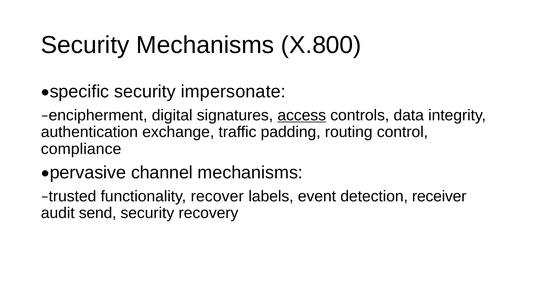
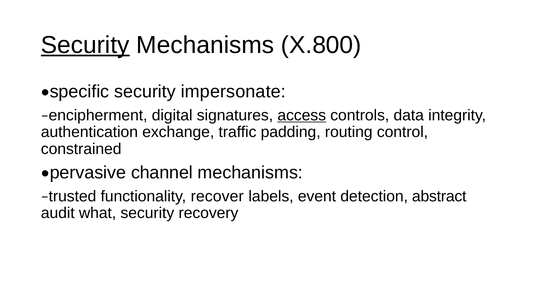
Security underline: none -> present (85, 45)
compliance: compliance -> constrained (81, 149)
receiver: receiver -> abstract (439, 197)
send: send -> what (98, 213)
